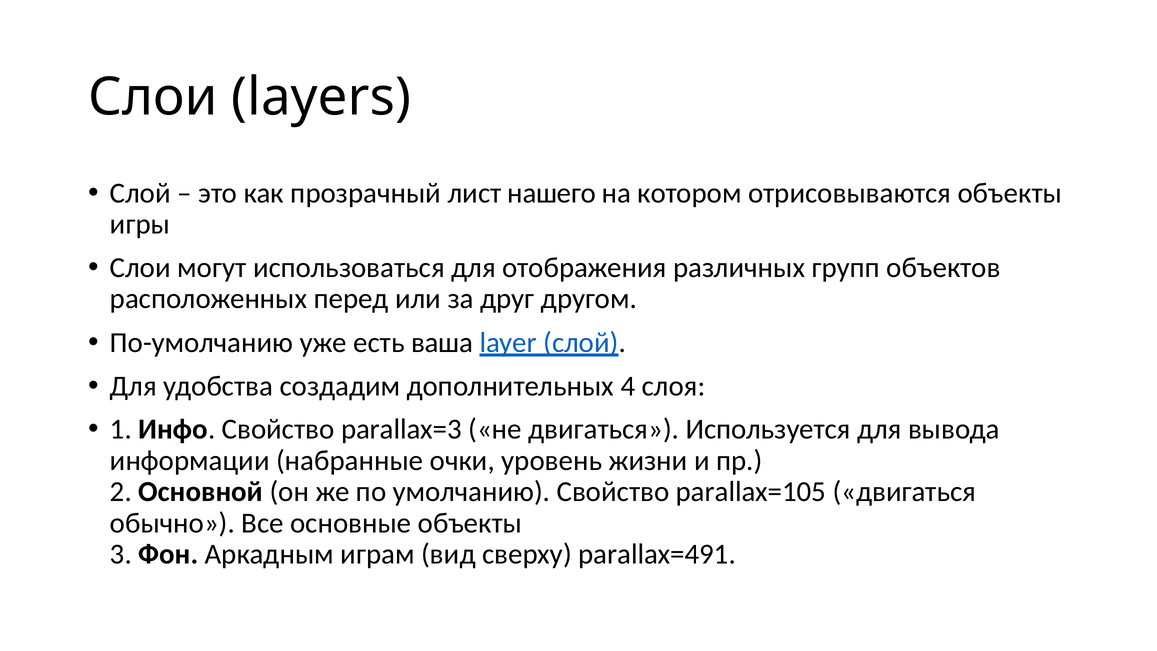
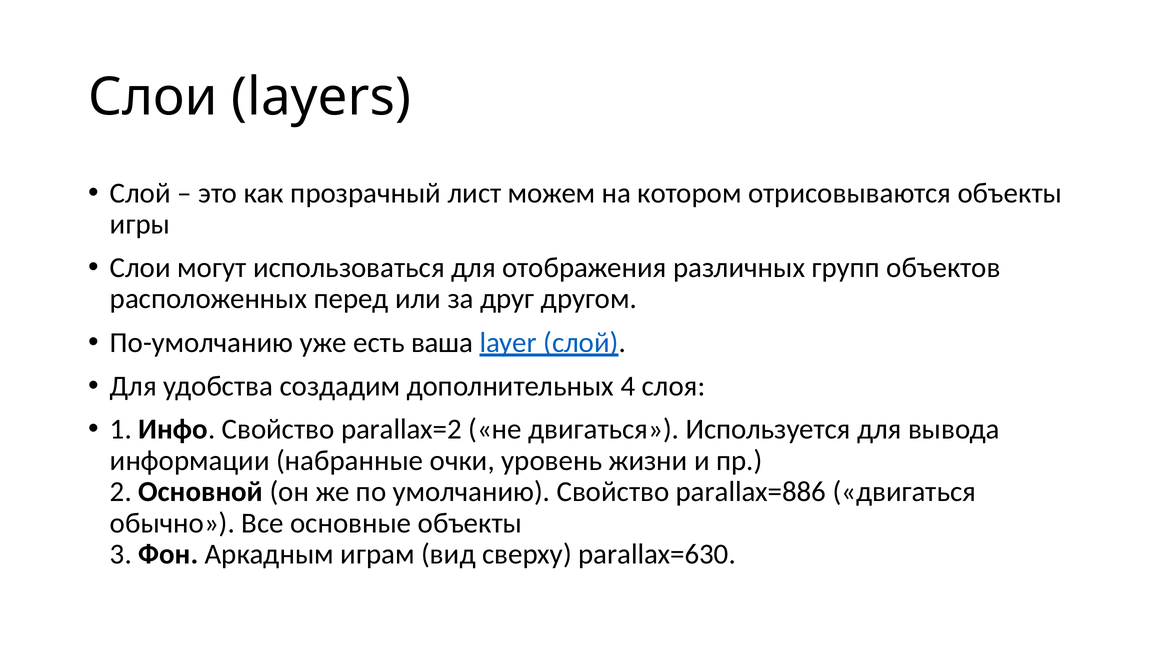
нашего: нашего -> можем (552, 193)
parallax=3: parallax=3 -> parallax=2 (401, 429)
parallax=105: parallax=105 -> parallax=886 (751, 492)
parallax=491: parallax=491 -> parallax=630 (657, 554)
